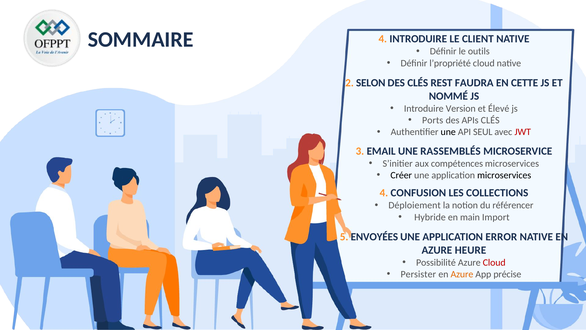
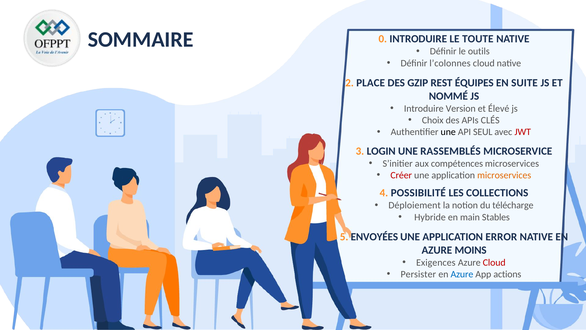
4: 4 -> 0 (383, 39)
CLIENT: CLIENT -> TOUTE (478, 39)
l’propriété: l’propriété -> l’colonnes (450, 63)
SELON: SELON -> PLACE (371, 83)
DES CLÉS: CLÉS -> GZIP (418, 83)
FAUDRA: FAUDRA -> ÉQUIPES (474, 83)
CETTE: CETTE -> SUITE (524, 83)
Ports: Ports -> Choix (433, 120)
EMAIL: EMAIL -> LOGIN (381, 151)
Créer colour: black -> red (401, 175)
microservices colour: black -> orange (504, 175)
CONFUSION: CONFUSION -> POSSIBILITÉ (418, 193)
référencer: référencer -> télécharge (513, 205)
Import: Import -> Stables (496, 217)
HEURE: HEURE -> MOINS (471, 250)
Possibilité: Possibilité -> Exigences (436, 262)
Azure colour: orange -> blue (462, 274)
précise: précise -> actions (507, 274)
